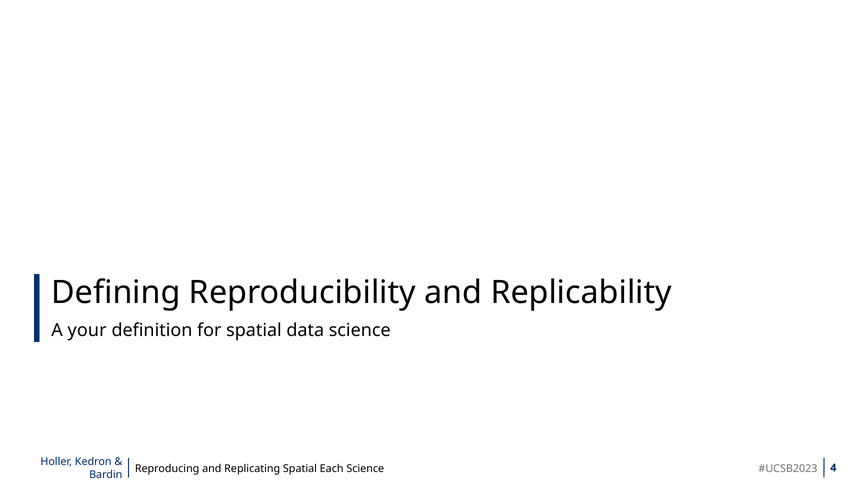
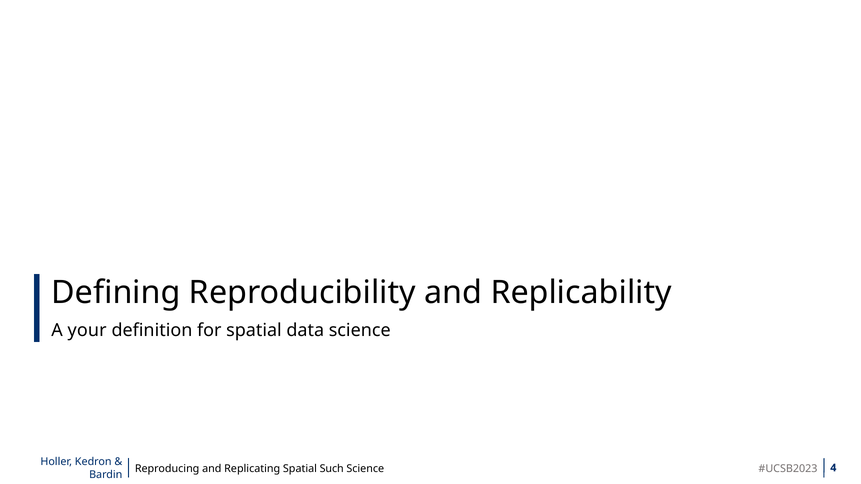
Each: Each -> Such (332, 469)
